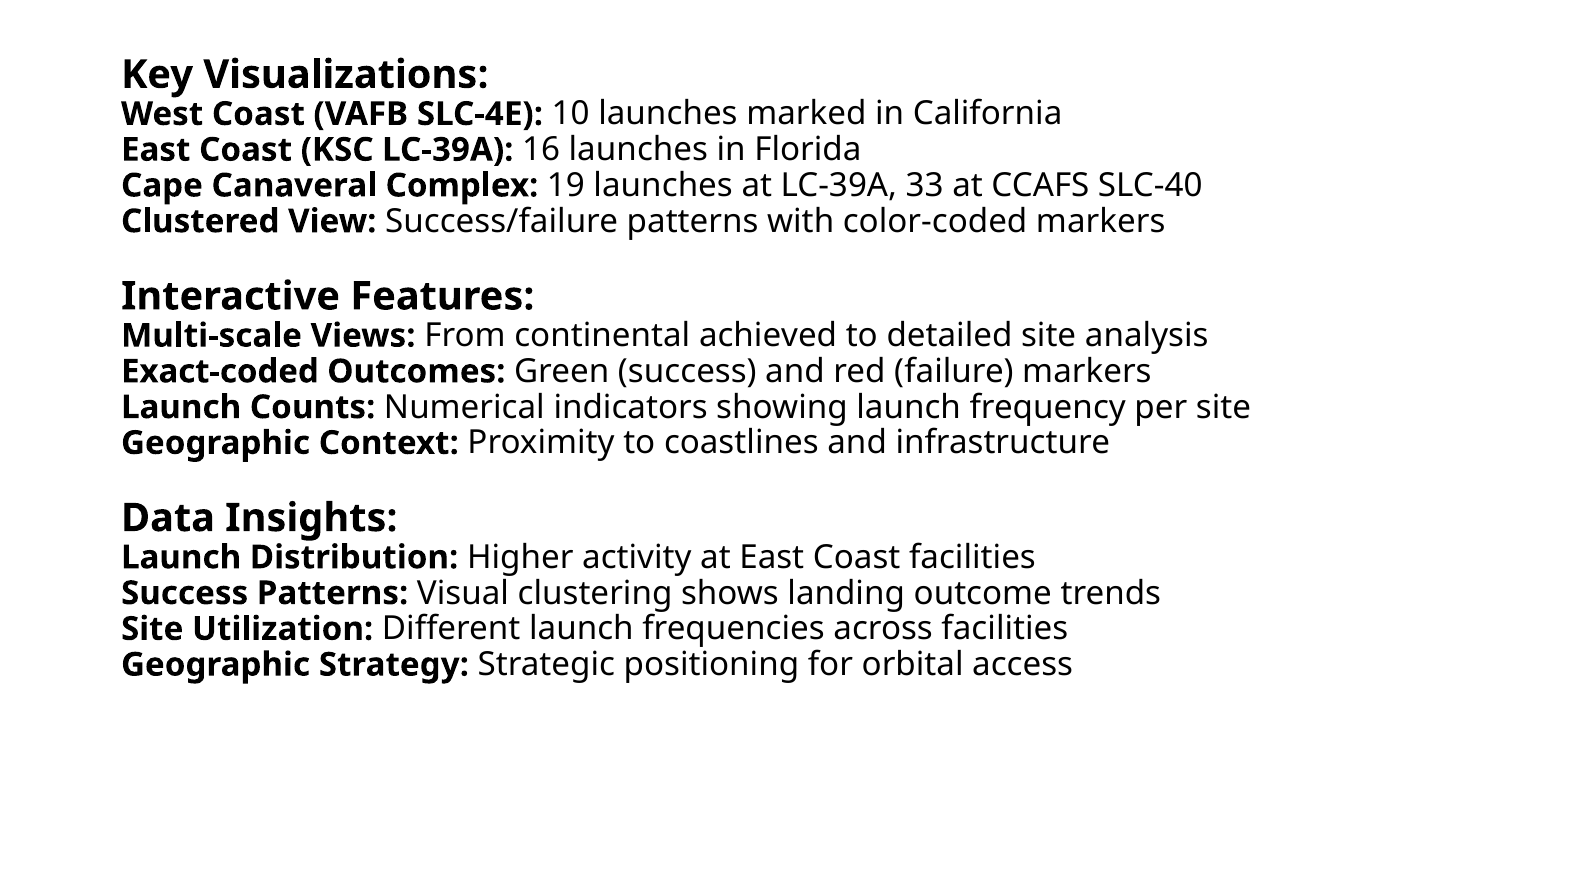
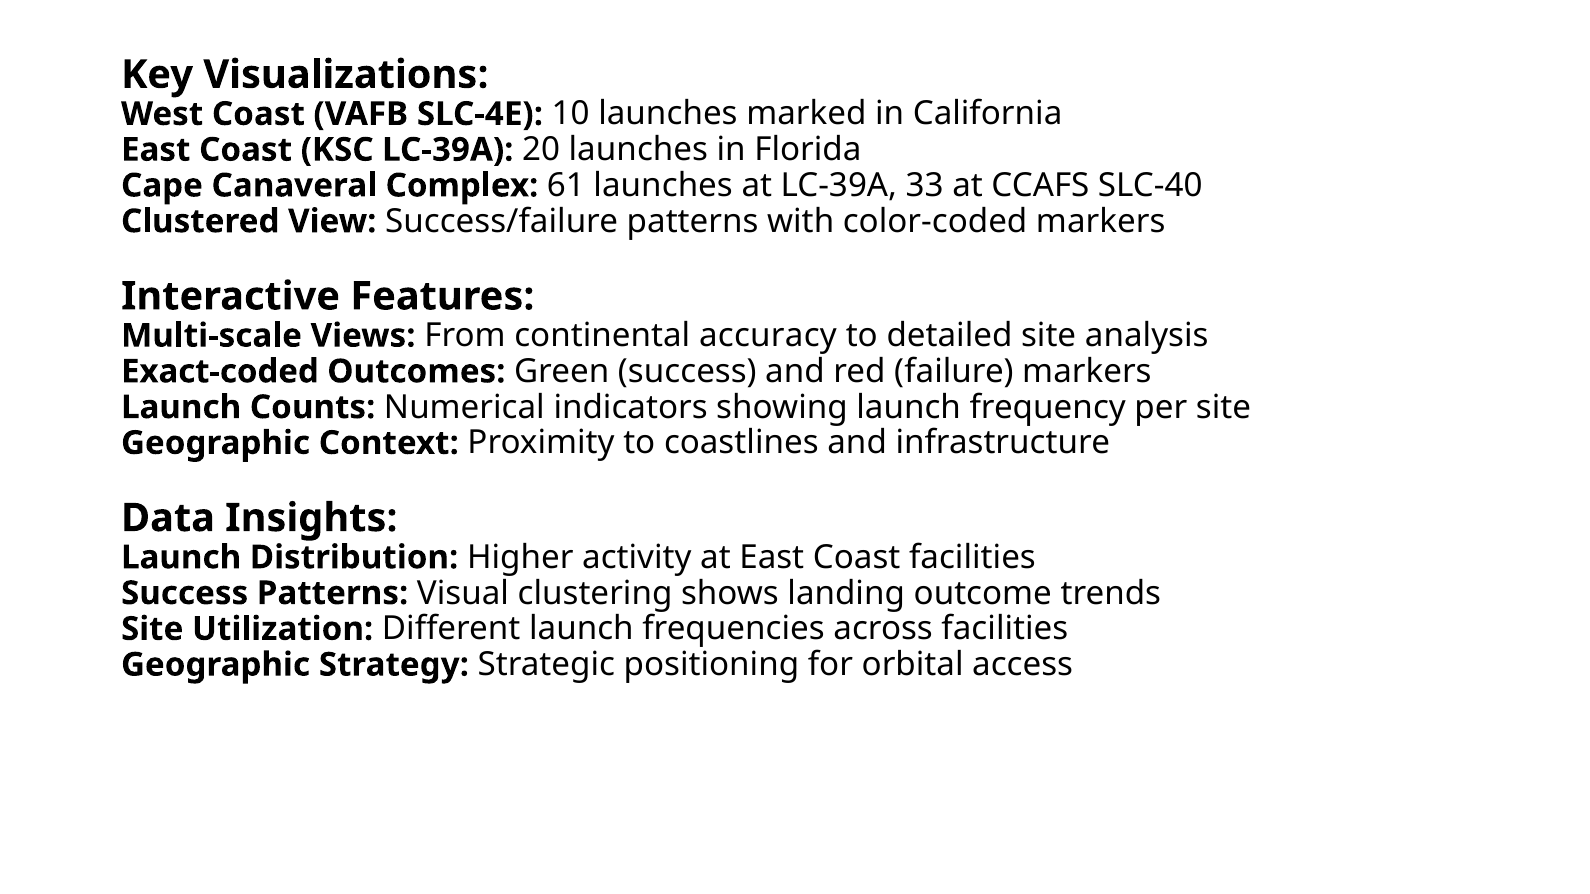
16: 16 -> 20 (541, 150)
19: 19 -> 61 (566, 186)
achieved: achieved -> accuracy (768, 336)
